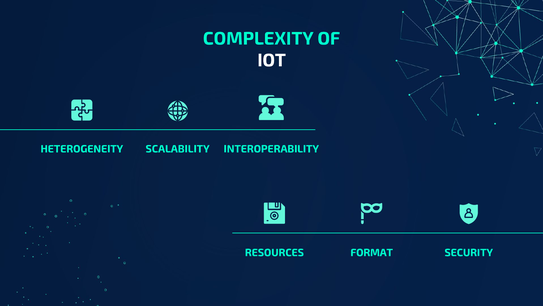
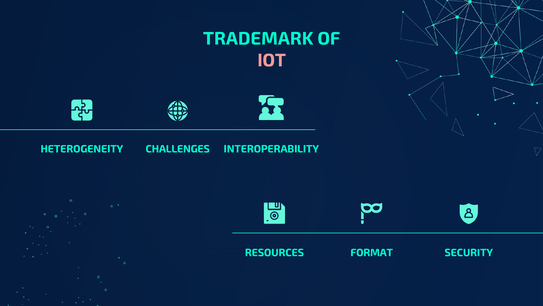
COMPLEXITY: COMPLEXITY -> TRADEMARK (258, 39)
IOT colour: white -> pink (272, 60)
SCALABILITY: SCALABILITY -> CHALLENGES (178, 149)
